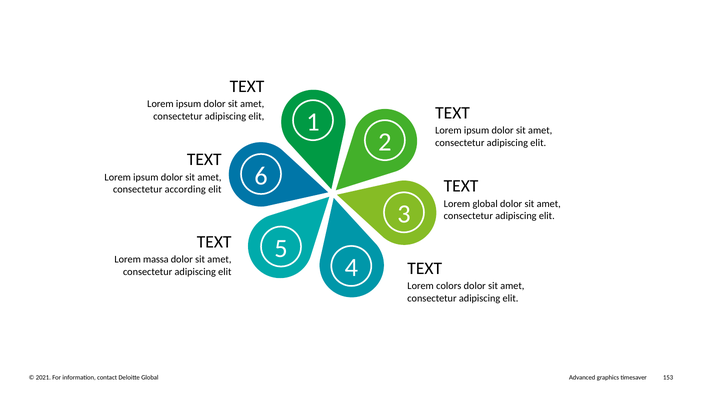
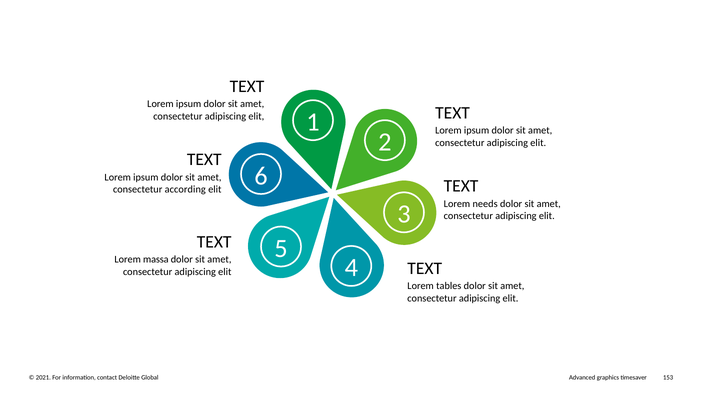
Lorem global: global -> needs (485, 204)
colors: colors -> tables (449, 286)
